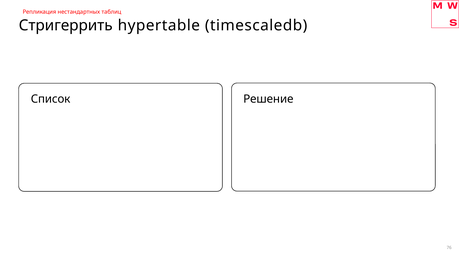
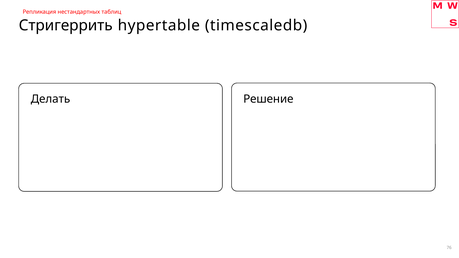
Список: Список -> Делать (51, 99)
